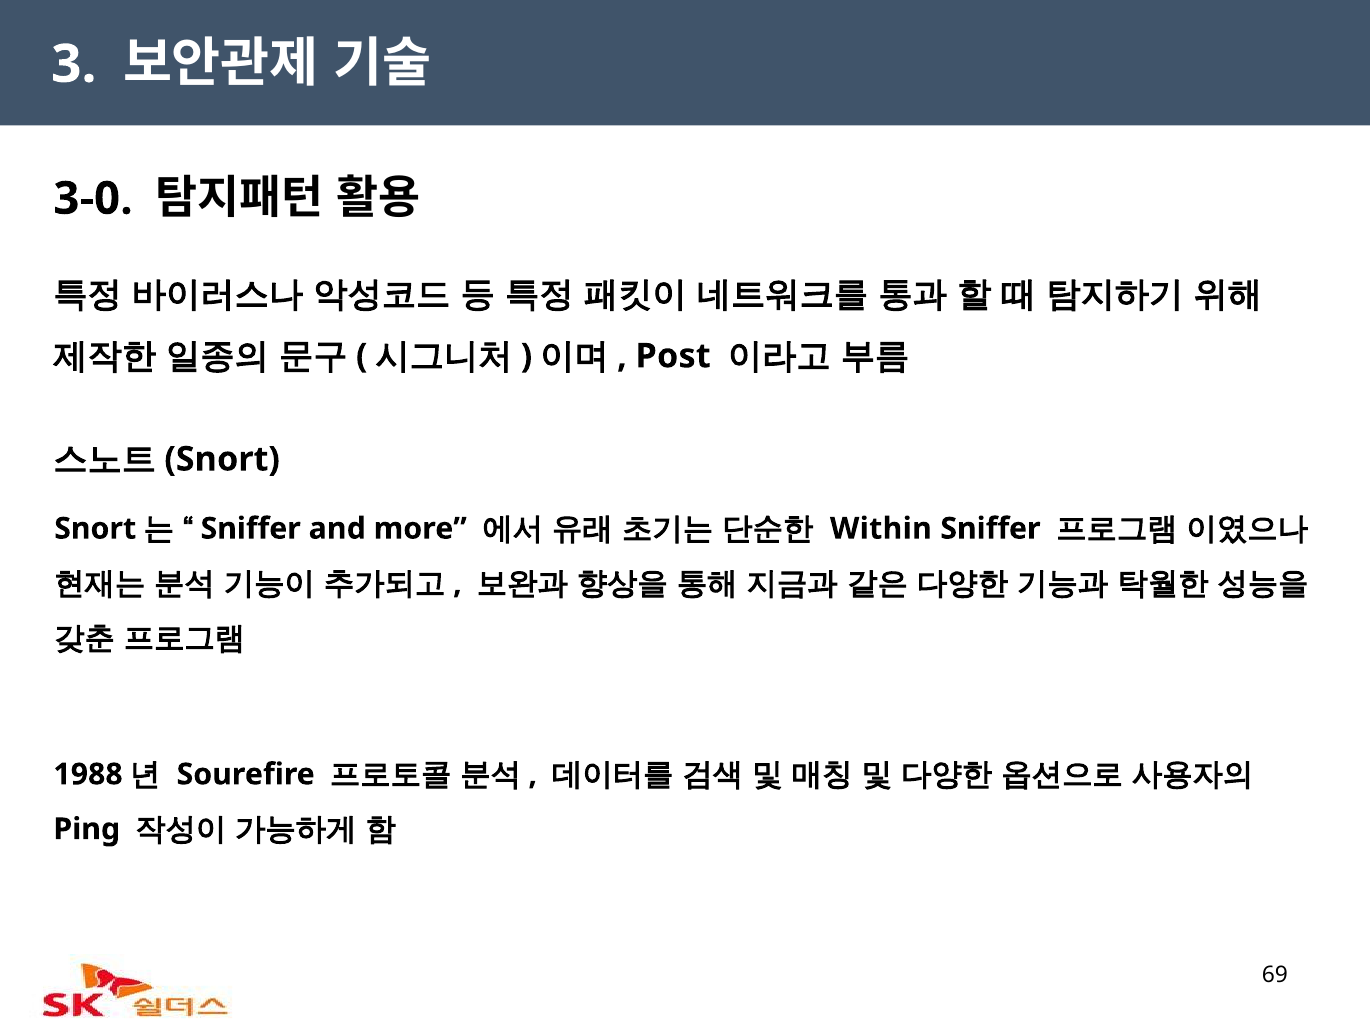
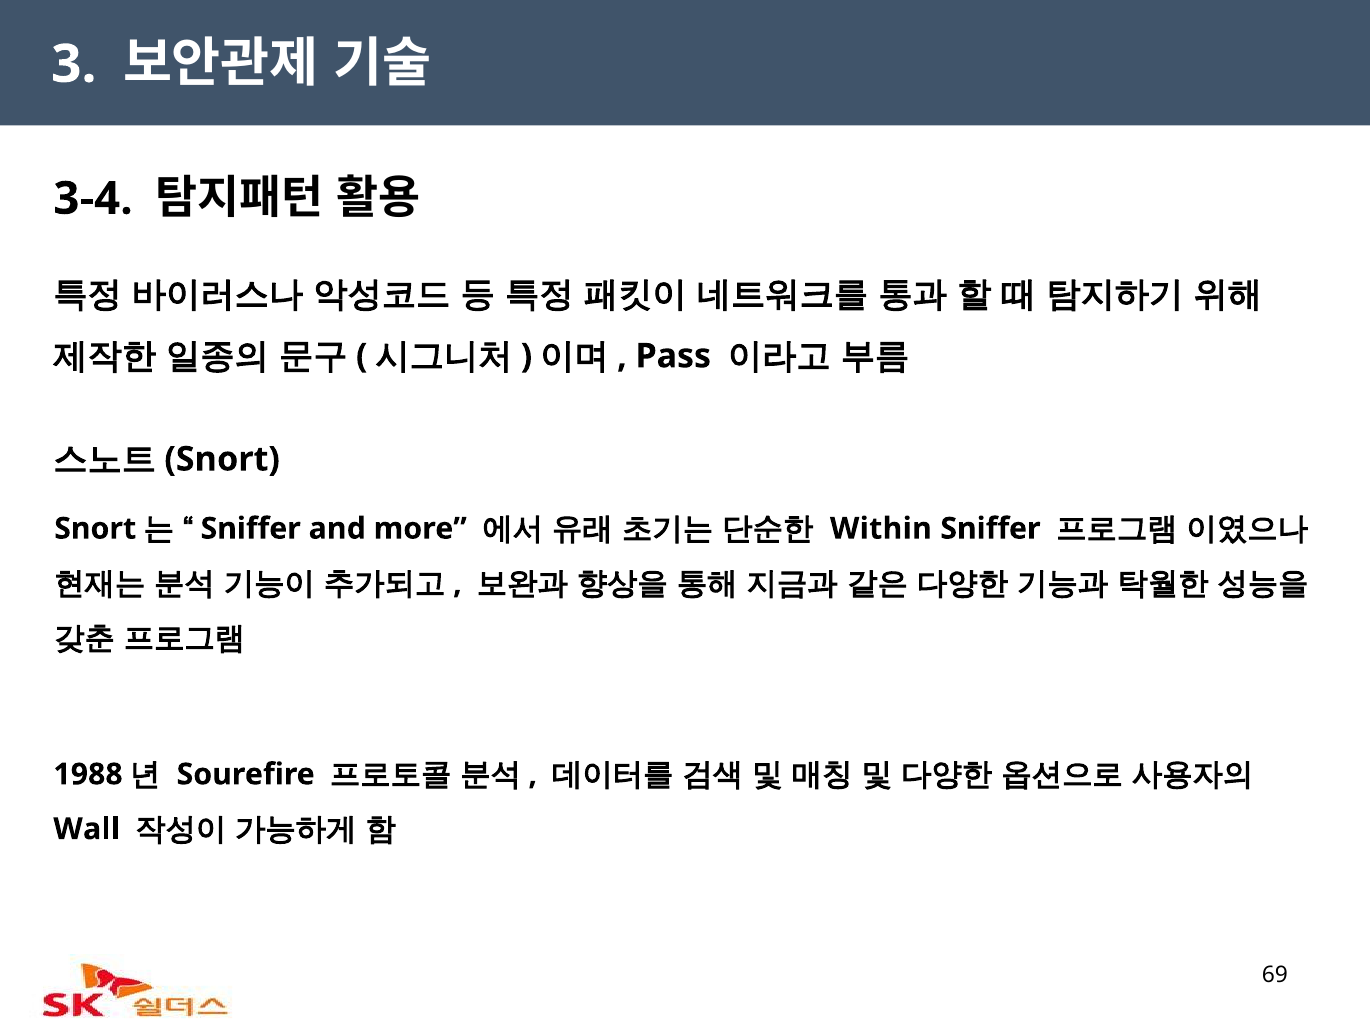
3-0: 3-0 -> 3-4 (93, 199)
Post: Post -> Pass (673, 356)
Ping: Ping -> Wall (87, 829)
